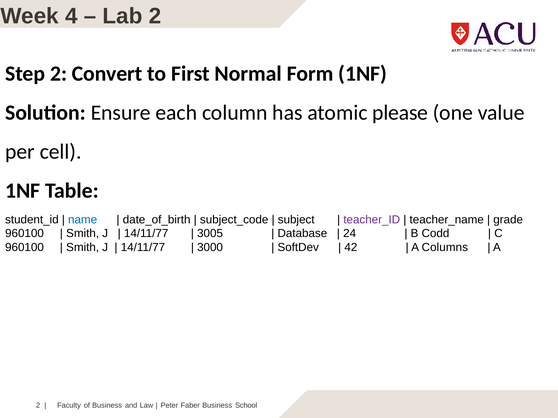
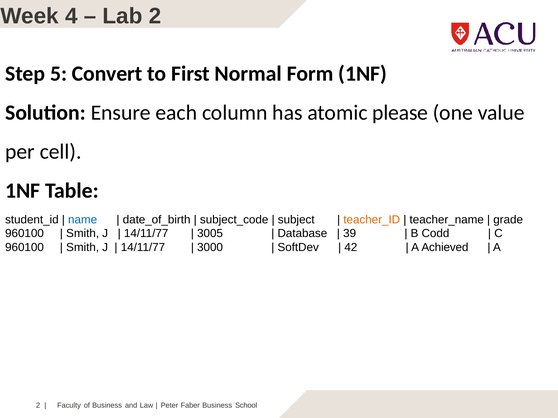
Step 2: 2 -> 5 (59, 74)
teacher_ID colour: purple -> orange (372, 220)
24: 24 -> 39 (350, 234)
Columns: Columns -> Achieved (445, 248)
